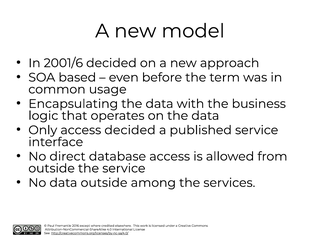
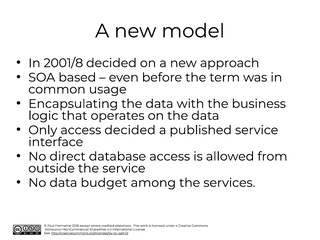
2001/6: 2001/6 -> 2001/8 (63, 63)
data outside: outside -> budget (104, 183)
